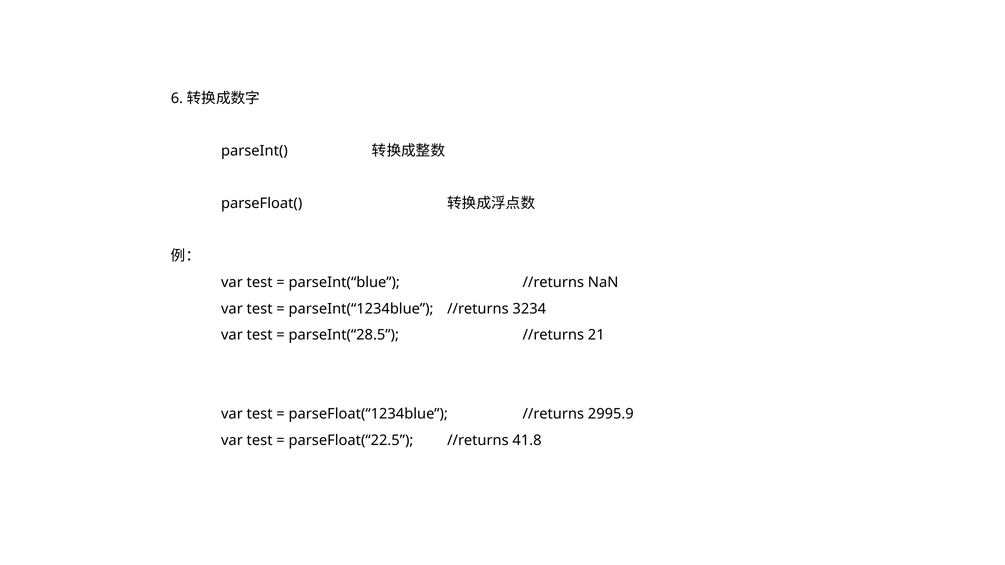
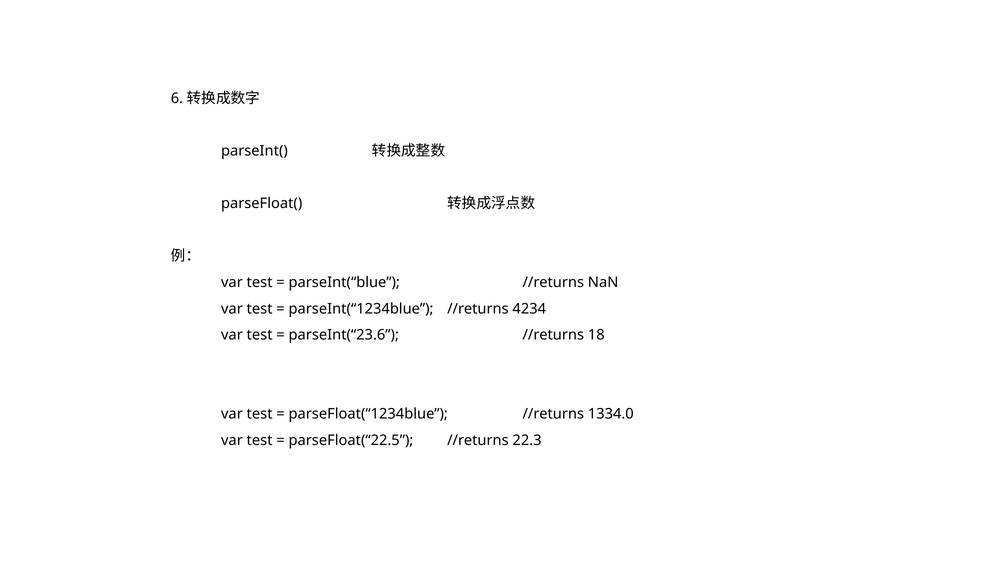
3234: 3234 -> 4234 (529, 309)
parseInt(“28.5: parseInt(“28.5 -> parseInt(“23.6 (344, 335)
21: 21 -> 18 (596, 335)
2995.9: 2995.9 -> 1334.0 (611, 414)
41.8: 41.8 -> 22.3 (527, 440)
